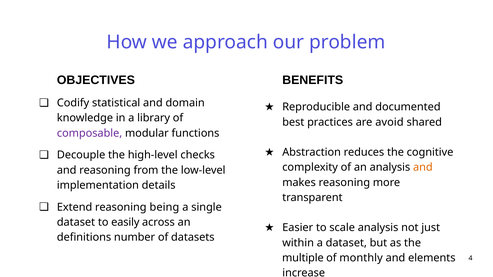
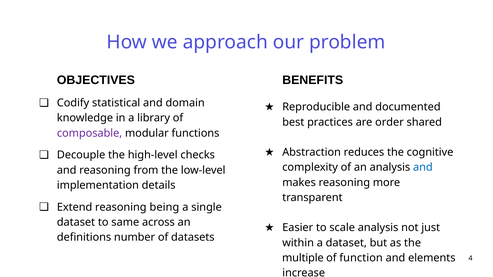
avoid: avoid -> order (389, 122)
and colour: orange -> blue (423, 168)
easily: easily -> same (125, 222)
monthly: monthly -> function (361, 258)
